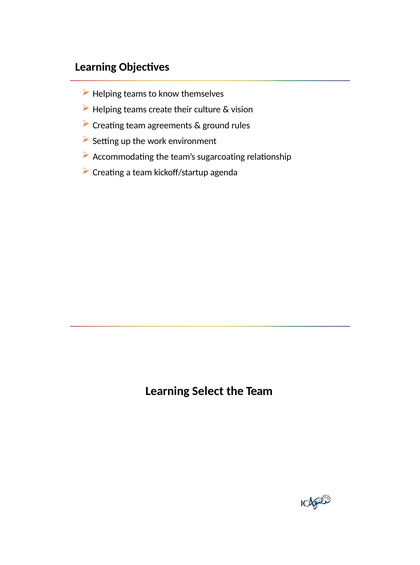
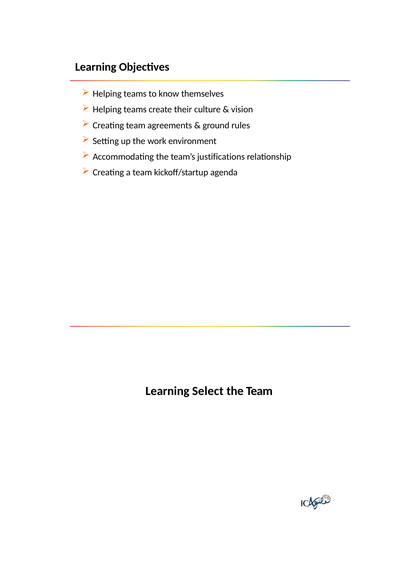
sugarcoating: sugarcoating -> justifications (221, 157)
